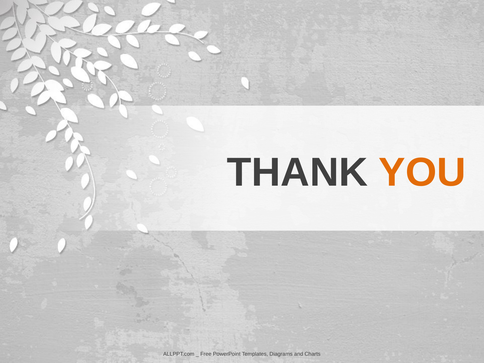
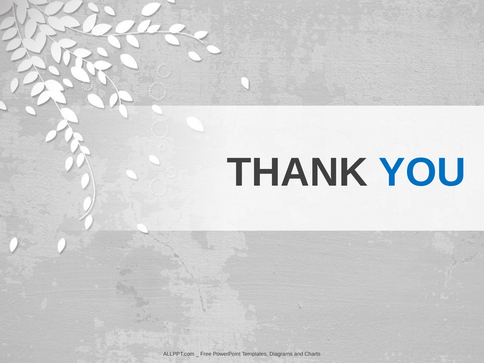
YOU colour: orange -> blue (422, 172)
